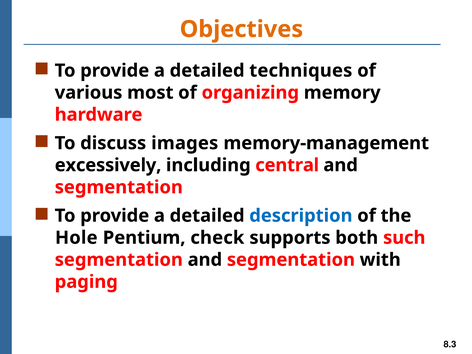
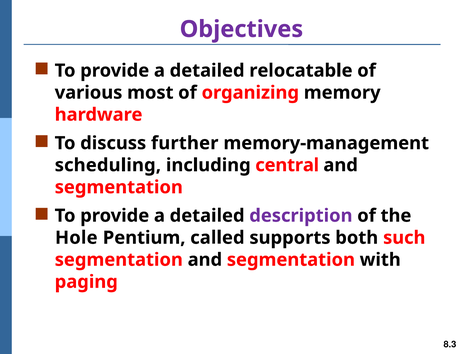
Objectives colour: orange -> purple (241, 29)
techniques: techniques -> relocatable (301, 71)
images: images -> further (185, 143)
excessively: excessively -> scheduling (108, 165)
description colour: blue -> purple (301, 216)
check: check -> called (217, 238)
